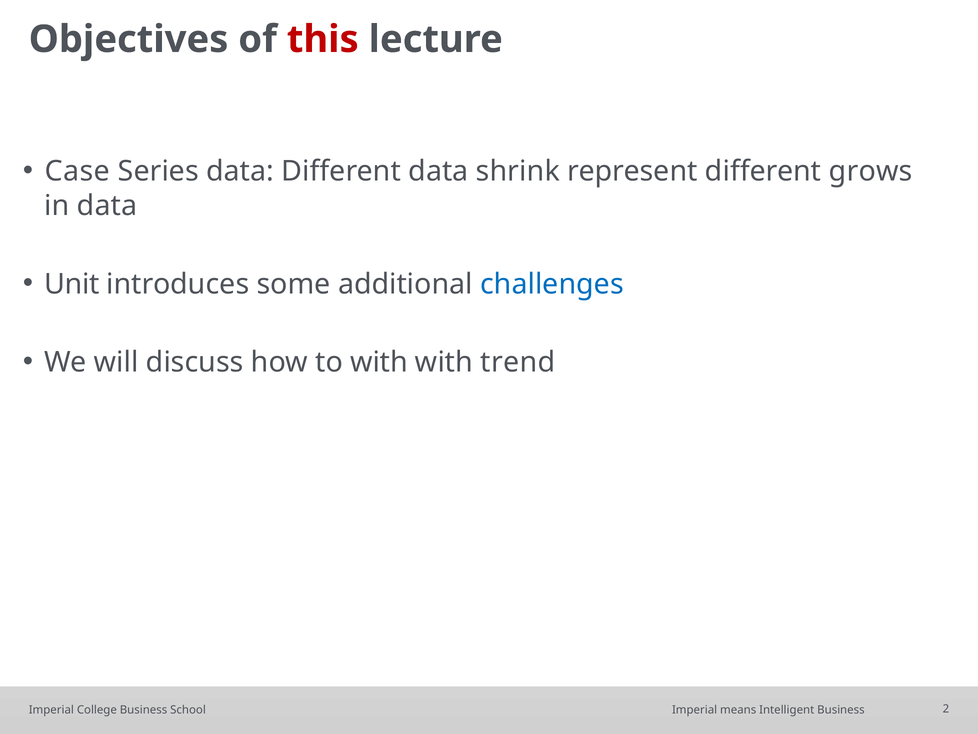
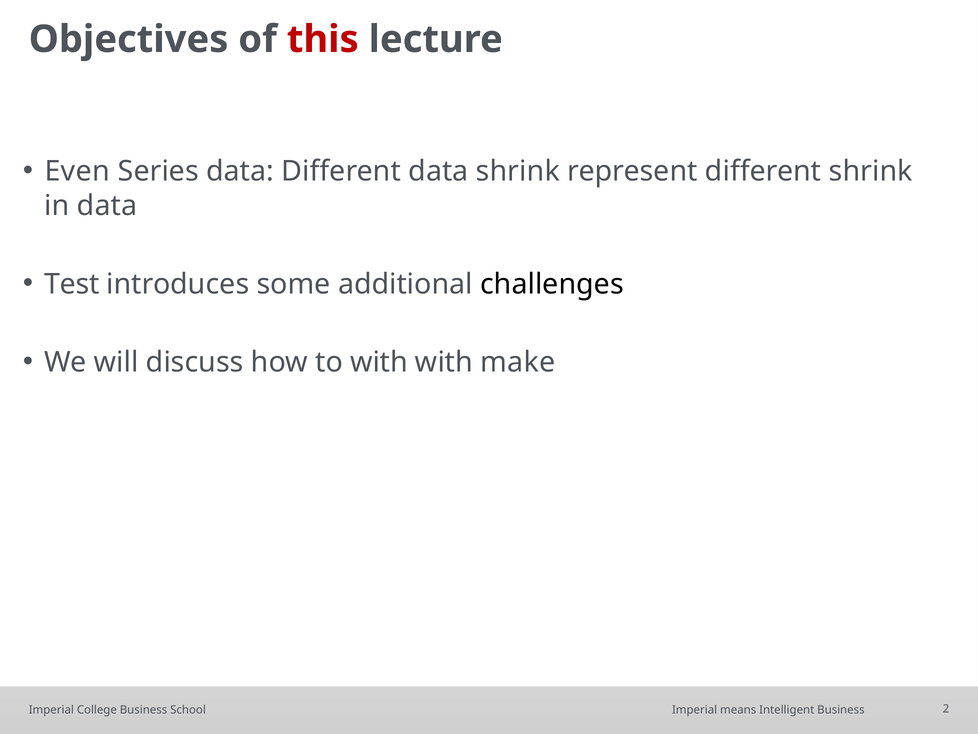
Case: Case -> Even (77, 171)
different grows: grows -> shrink (871, 171)
Unit: Unit -> Test (72, 284)
challenges colour: blue -> black (552, 284)
trend: trend -> make (518, 362)
